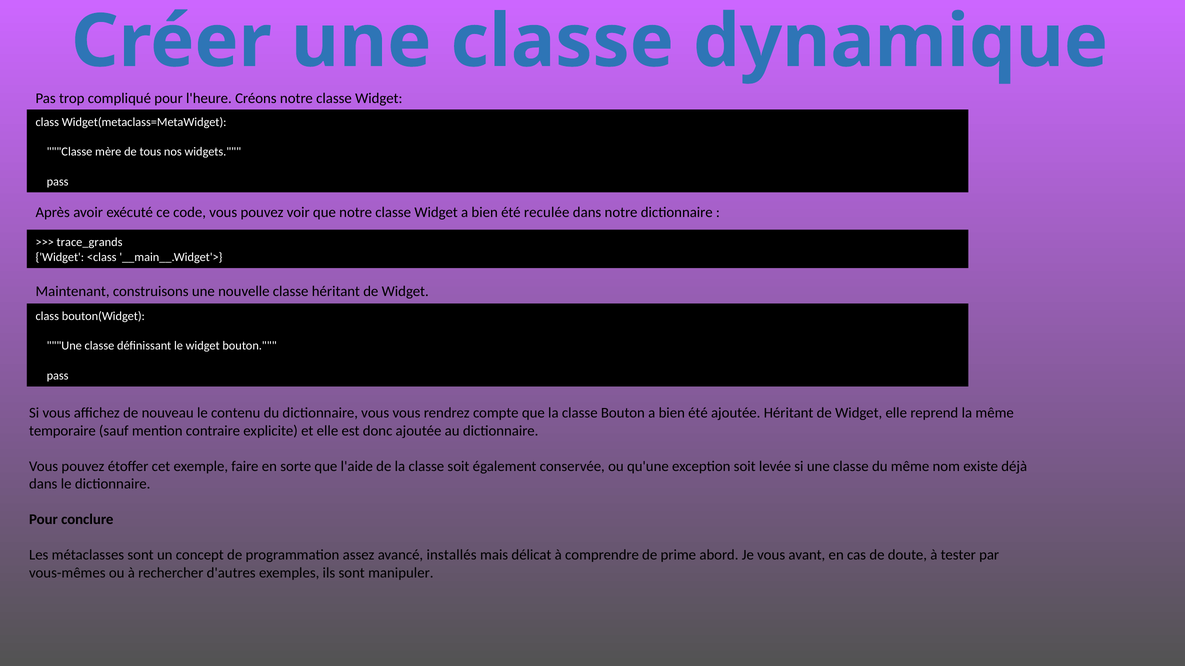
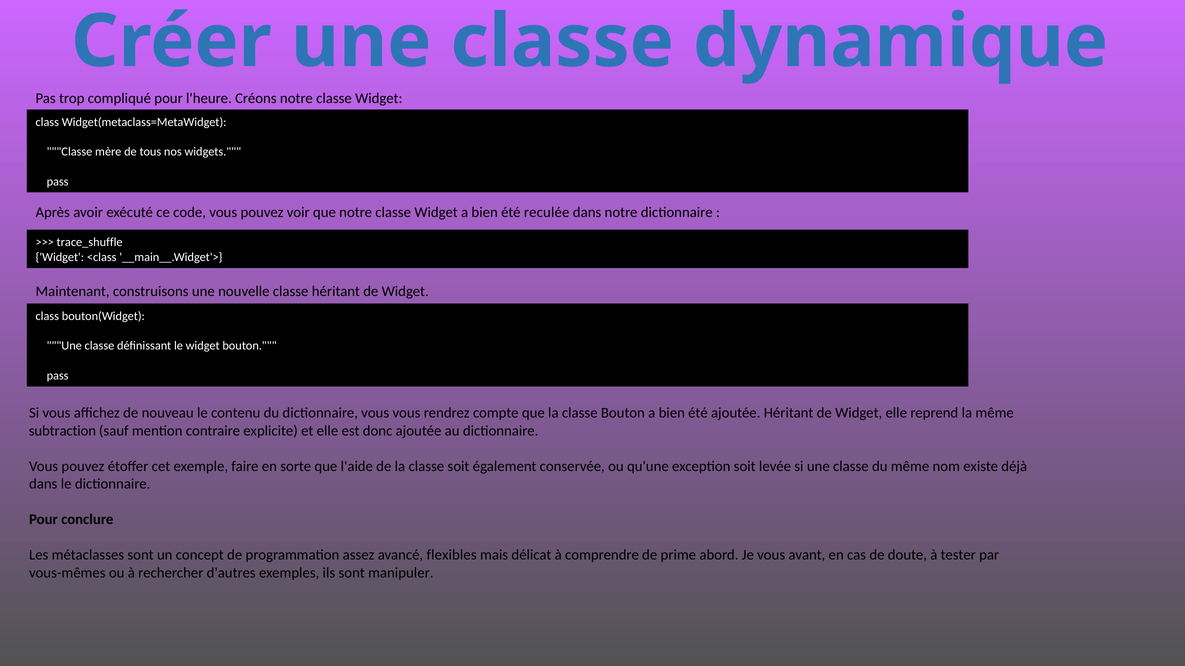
trace_grands: trace_grands -> trace_shuffle (90, 242)
temporaire: temporaire -> subtraction (62, 431)
installés: installés -> flexibles (452, 556)
